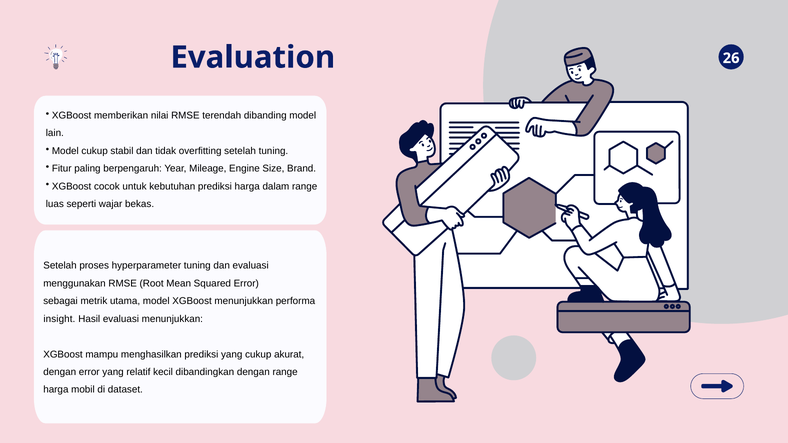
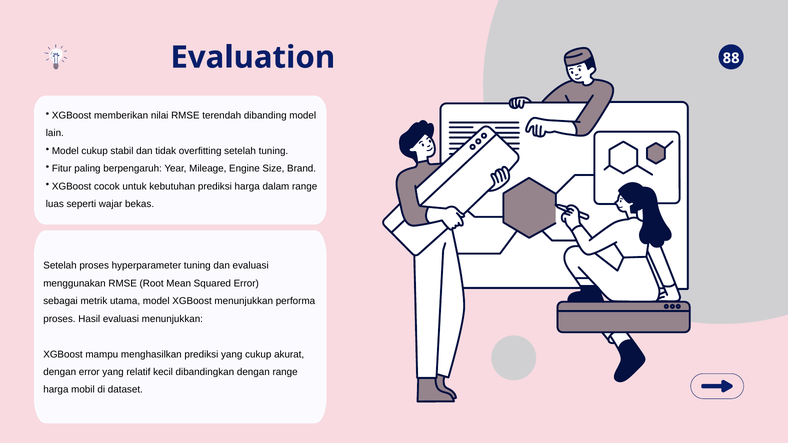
26: 26 -> 88 (731, 58)
insight: insight -> proses (59, 319)
